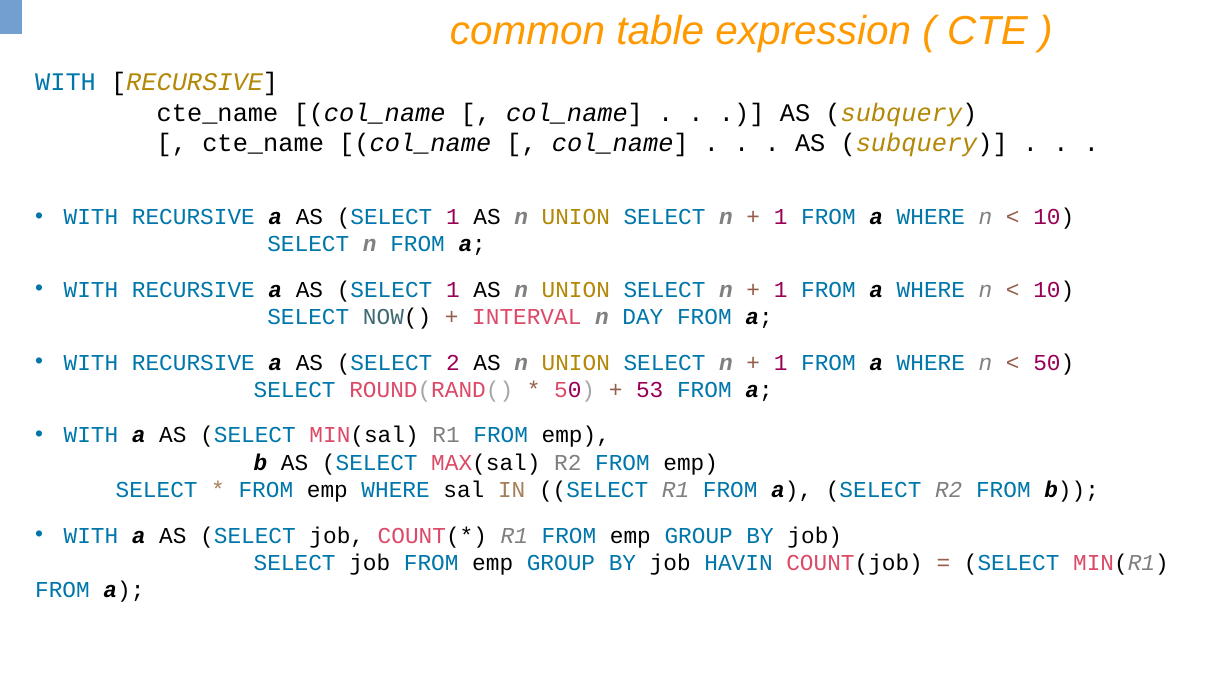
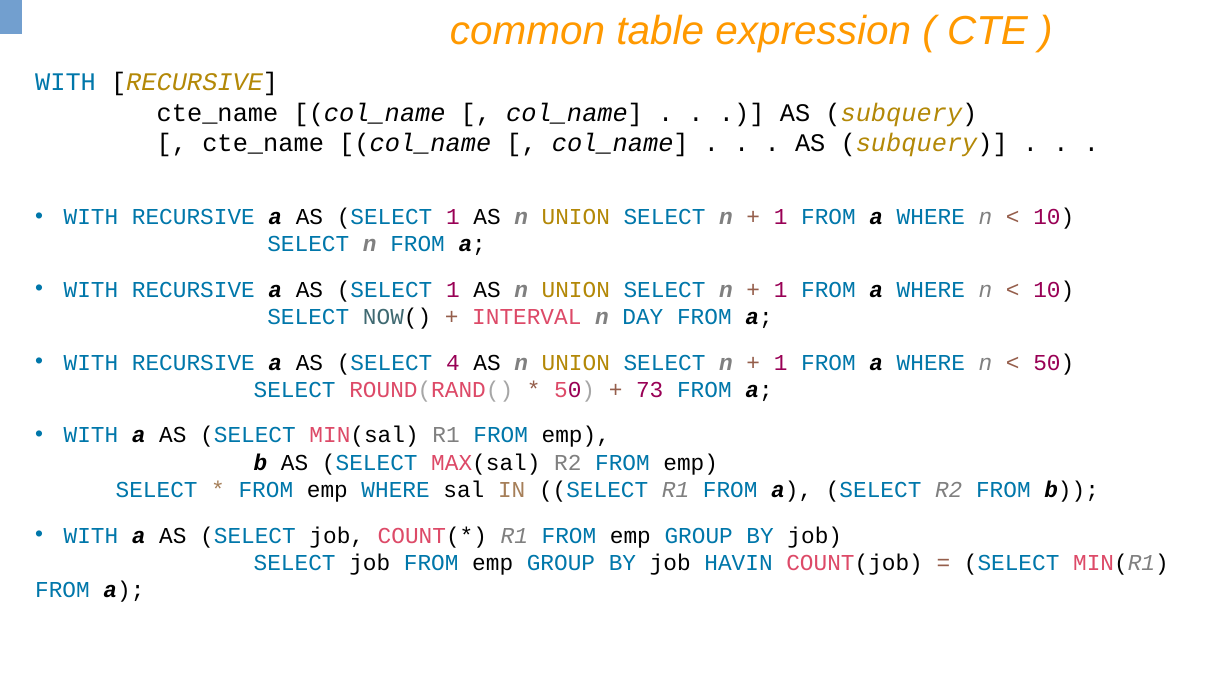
2: 2 -> 4 (453, 362)
53: 53 -> 73 (650, 390)
